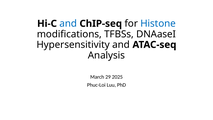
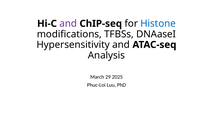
and colour: blue -> purple (68, 24)
